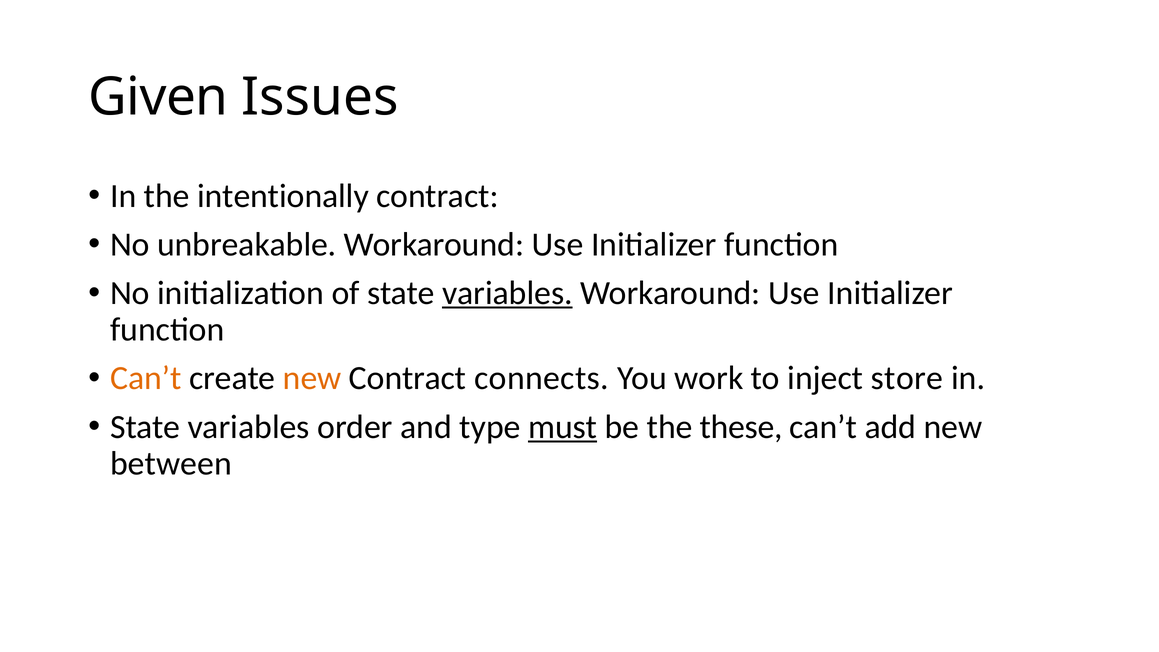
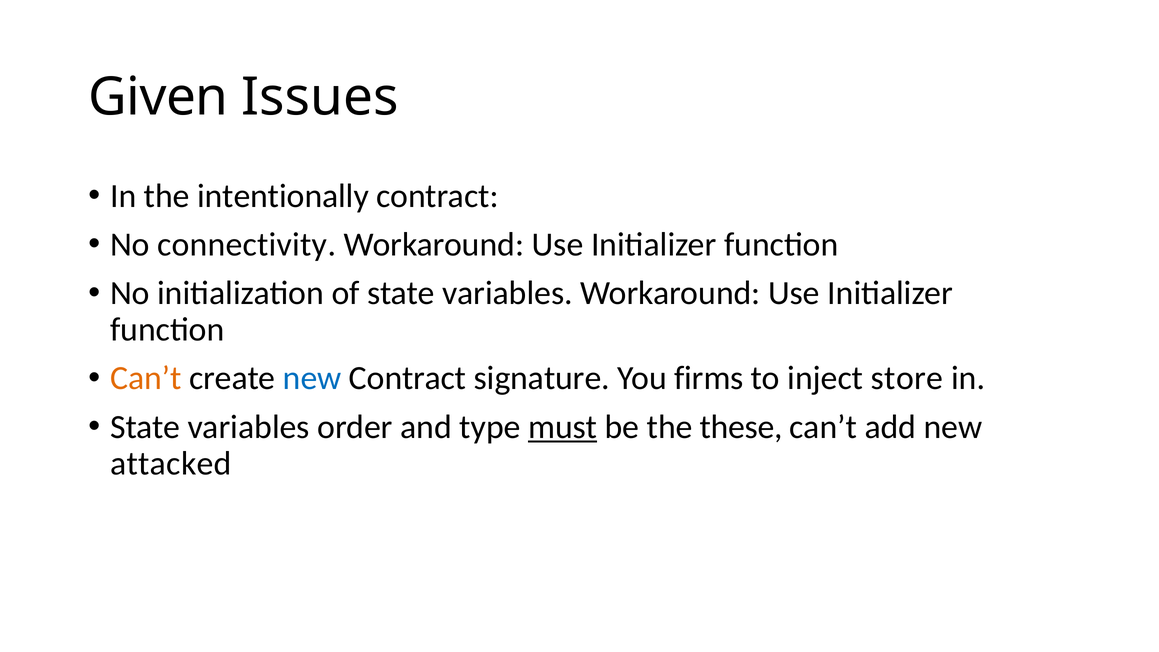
unbreakable: unbreakable -> connectivity (247, 245)
variables underline: present -> none (507, 293)
new colour: orange -> blue (312, 378)
connects: connects -> signature (542, 378)
work: work -> firms (709, 378)
between: between -> attacked (171, 463)
